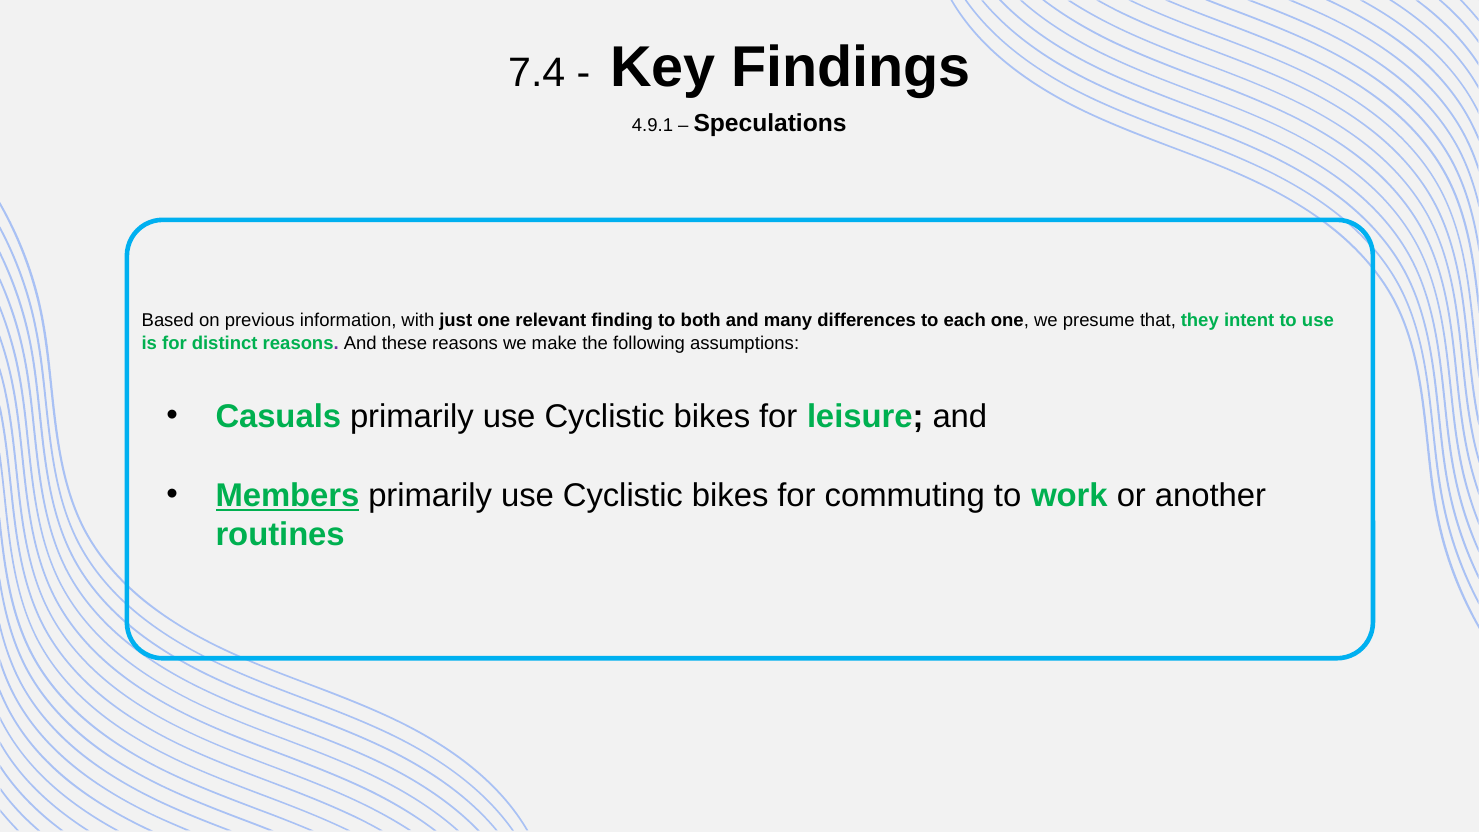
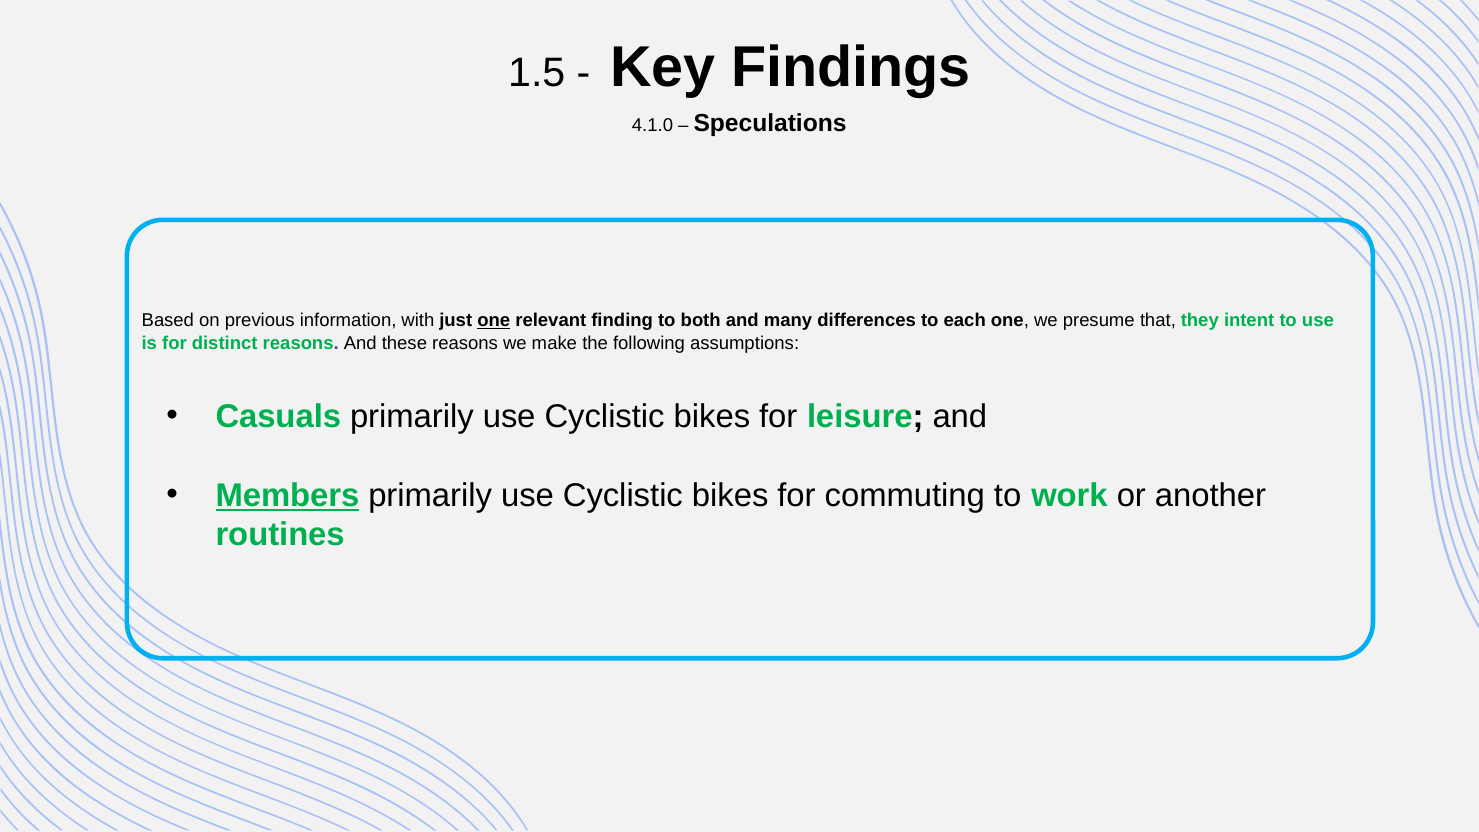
7.4: 7.4 -> 1.5 (537, 73)
4.9.1: 4.9.1 -> 4.1.0 (653, 125)
one underline: none -> present (494, 321)
